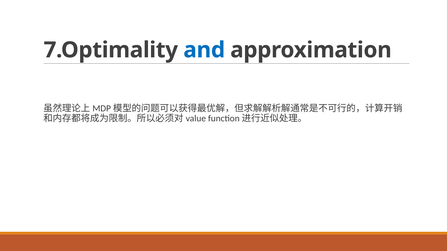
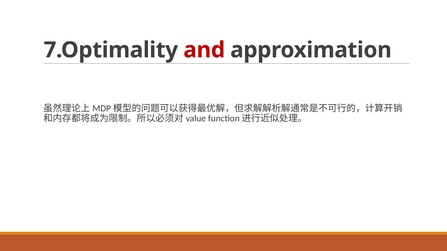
and colour: blue -> red (204, 50)
